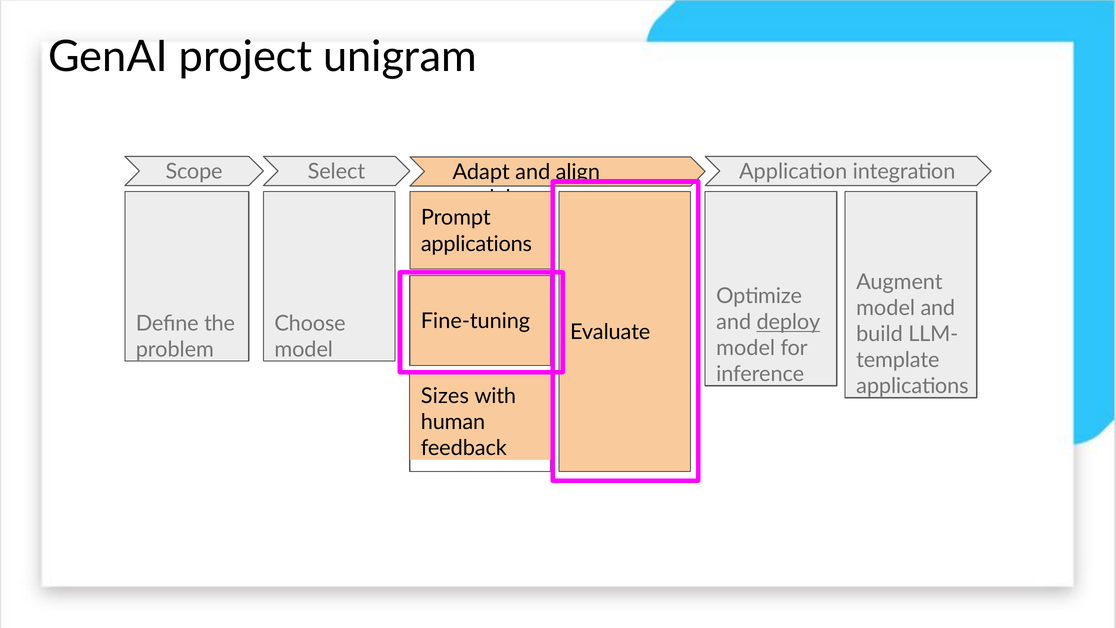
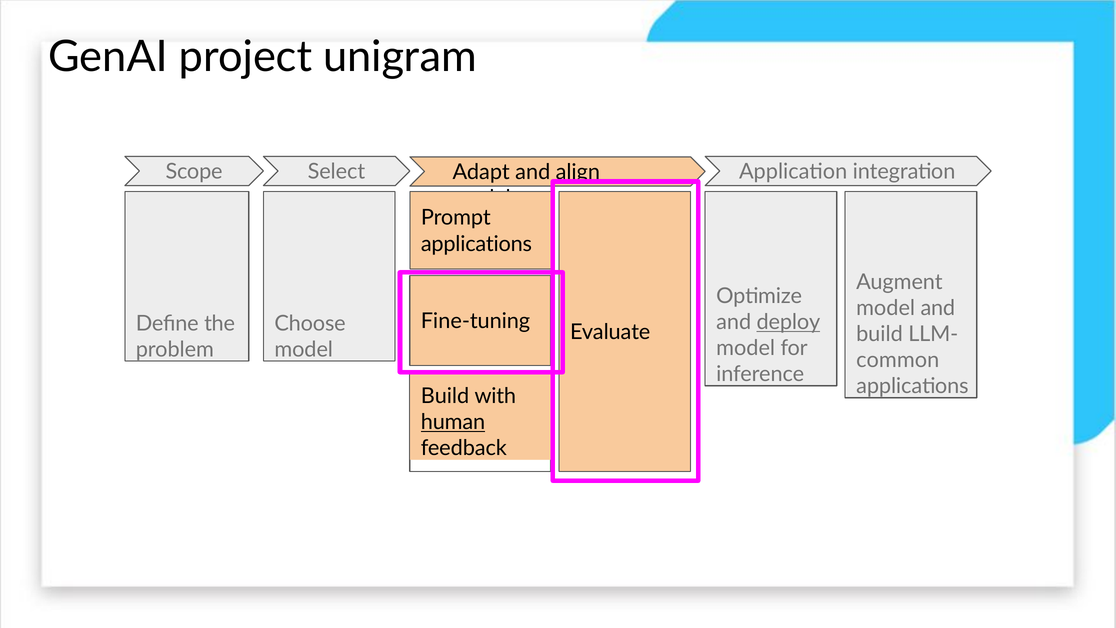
template: template -> common (898, 360)
Sizes: Sizes -> Build (445, 396)
human underline: none -> present (453, 422)
